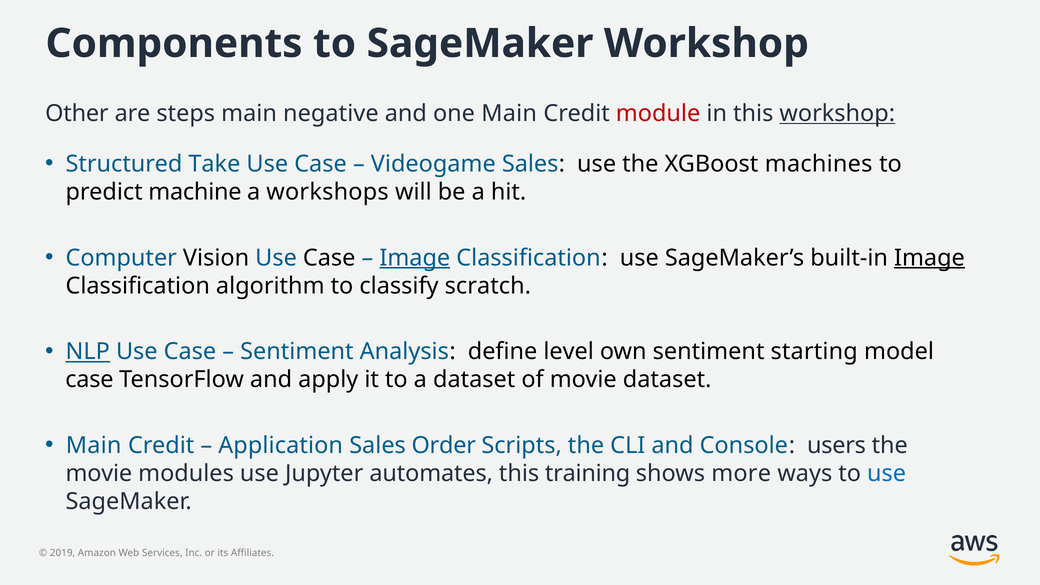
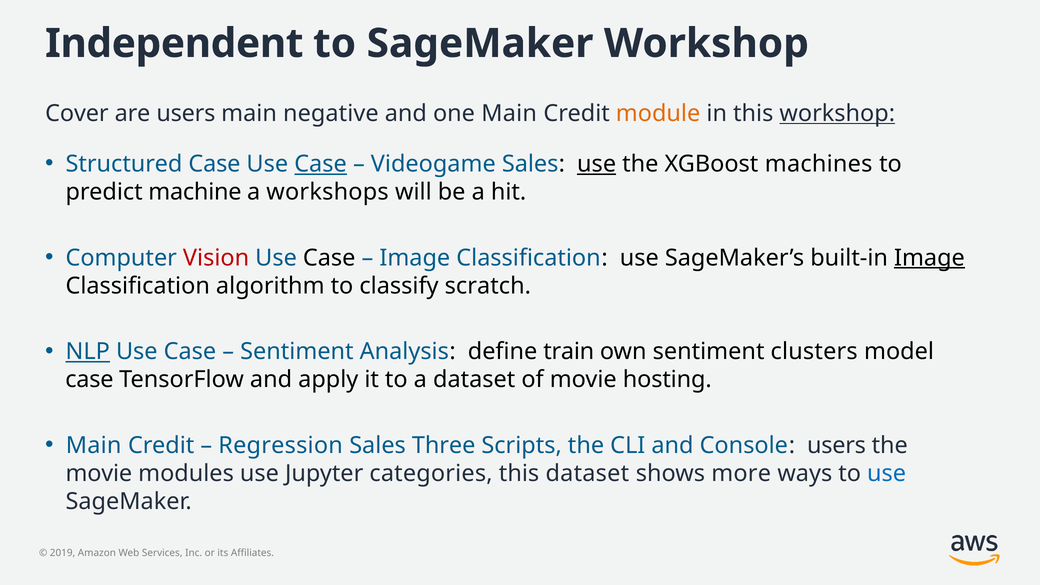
Components: Components -> Independent (174, 44)
Other: Other -> Cover (77, 113)
are steps: steps -> users (186, 113)
module colour: red -> orange (658, 113)
Structured Take: Take -> Case (214, 164)
Case underline: none -> present (321, 164)
use underline: none -> present (597, 164)
Vision colour: black -> red (216, 258)
Image underline: present -> none (415, 258)
level: level -> train (569, 352)
starting: starting -> clusters (814, 352)
movie dataset: dataset -> hosting (667, 380)
Application: Application -> Regression (281, 445)
Order: Order -> Three (444, 445)
automates: automates -> categories (431, 474)
this training: training -> dataset (587, 474)
